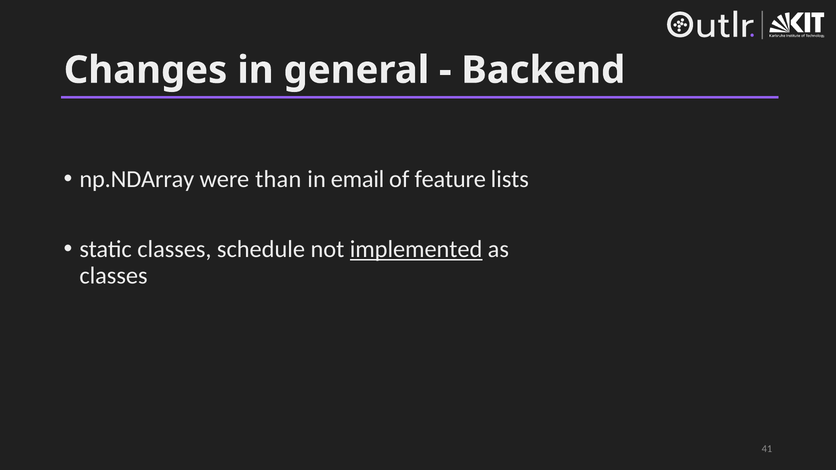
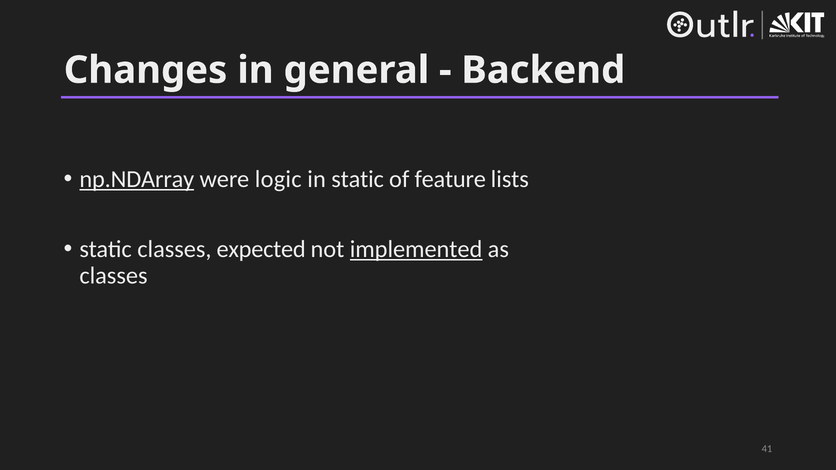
np.NDArray underline: none -> present (137, 179)
than: than -> logic (278, 179)
in email: email -> static (358, 179)
schedule: schedule -> expected (261, 249)
